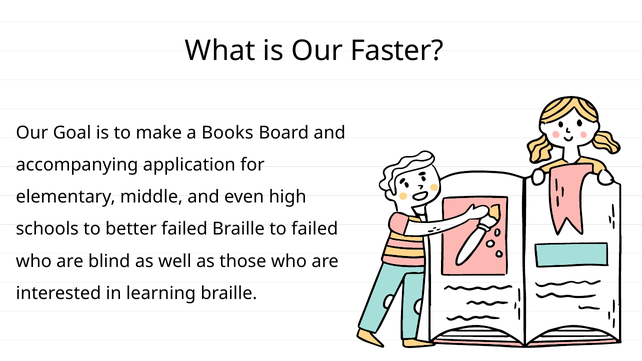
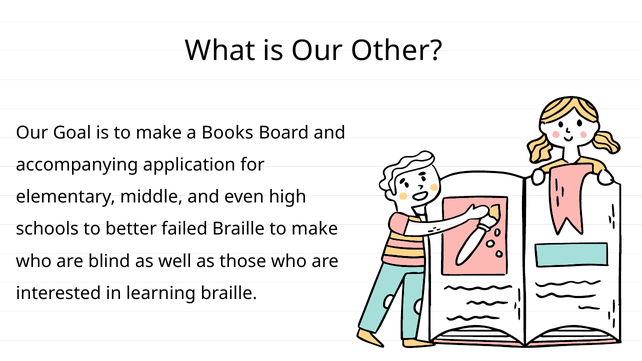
Faster: Faster -> Other (397, 51)
Braille to failed: failed -> make (315, 229)
